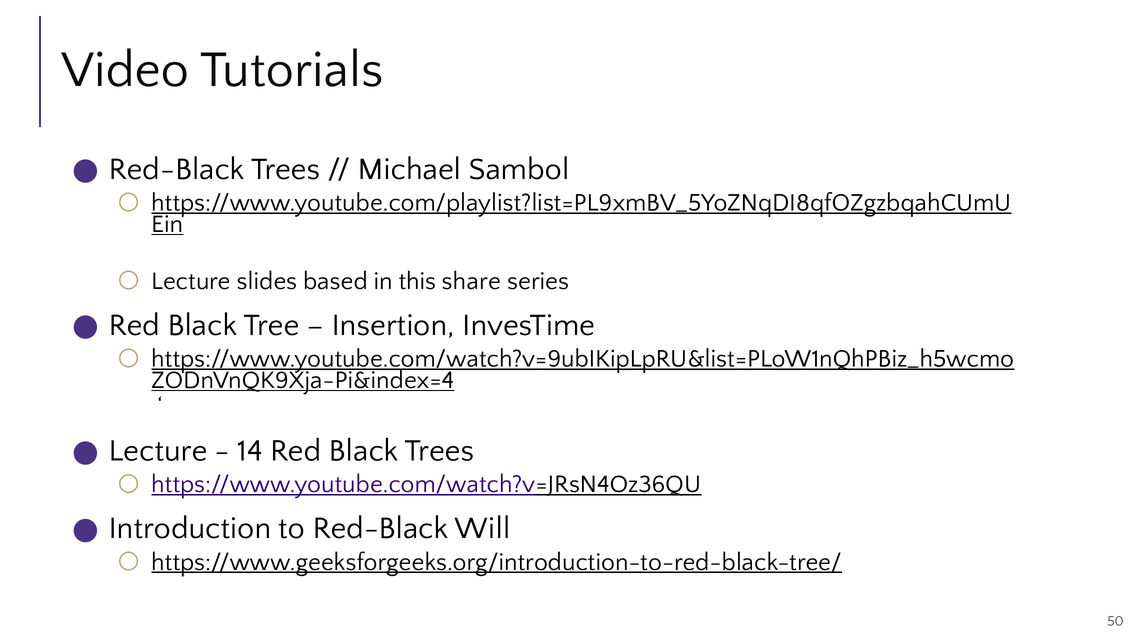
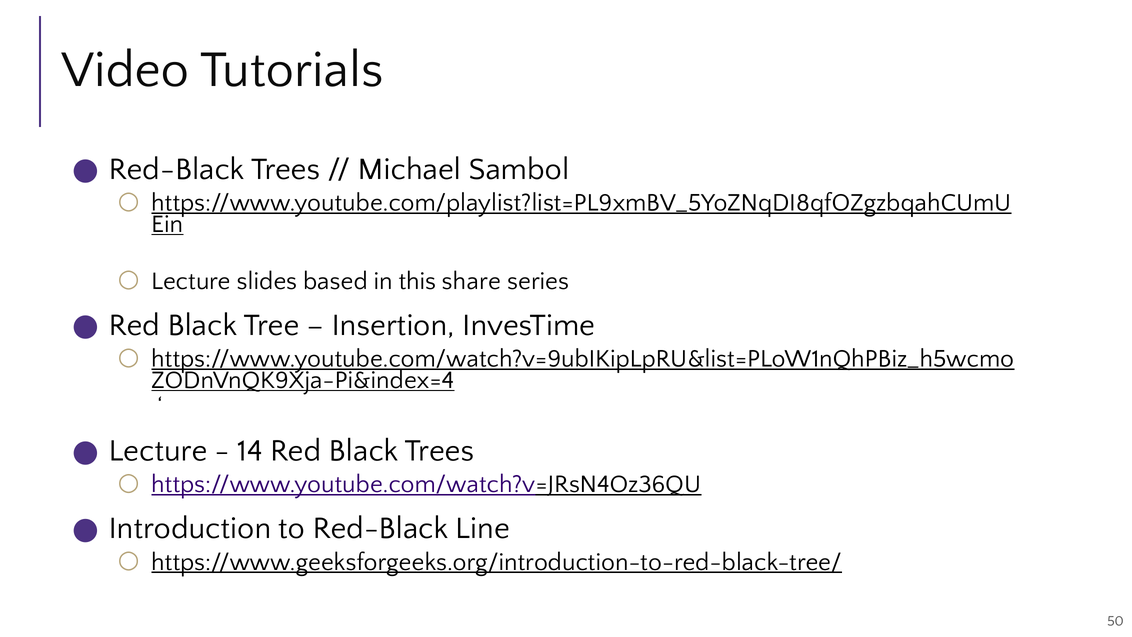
Will: Will -> Line (483, 528)
